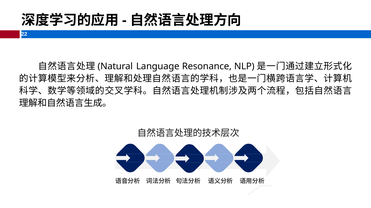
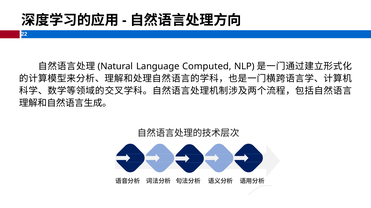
Resonance: Resonance -> Computed (207, 66)
